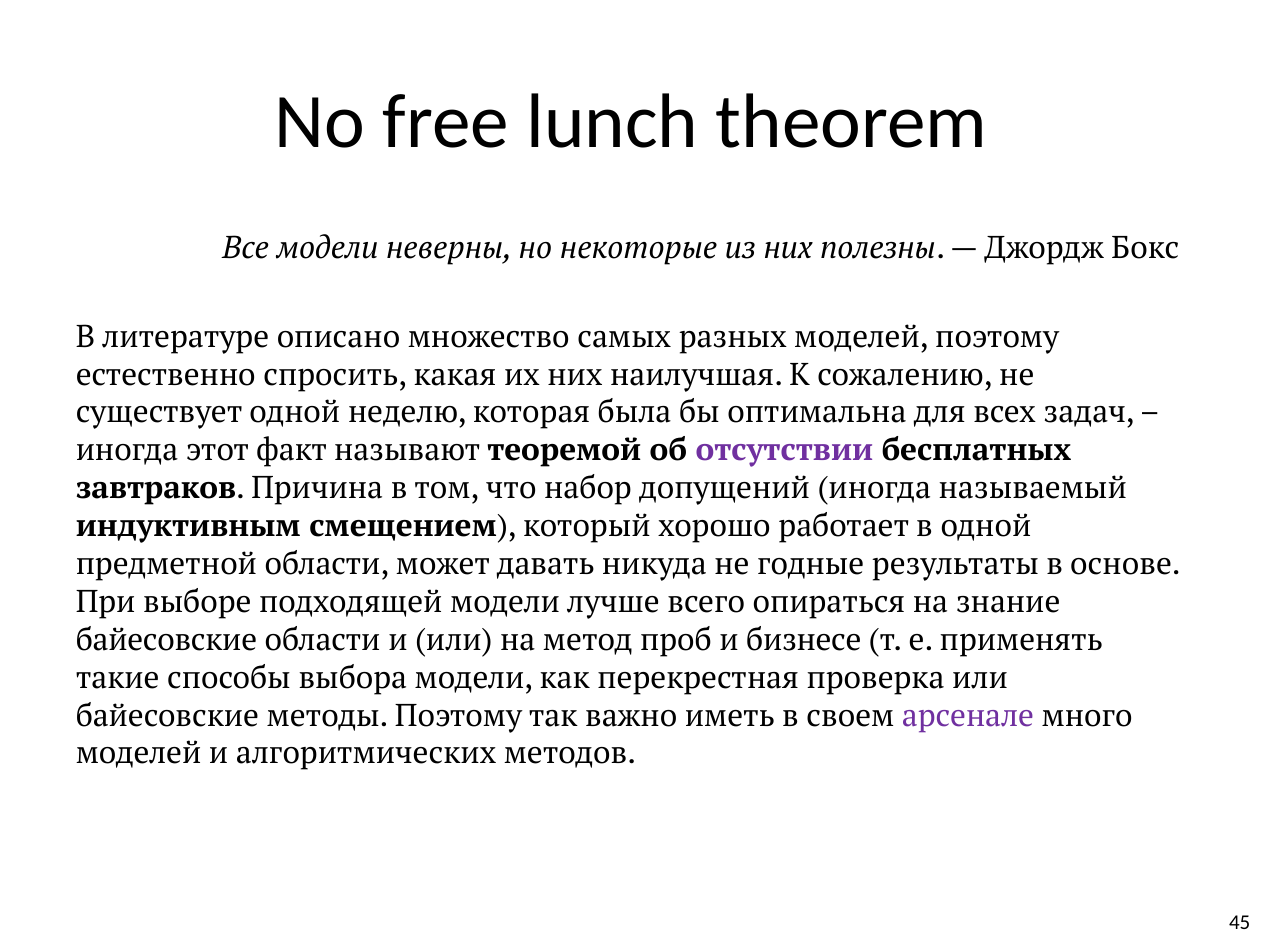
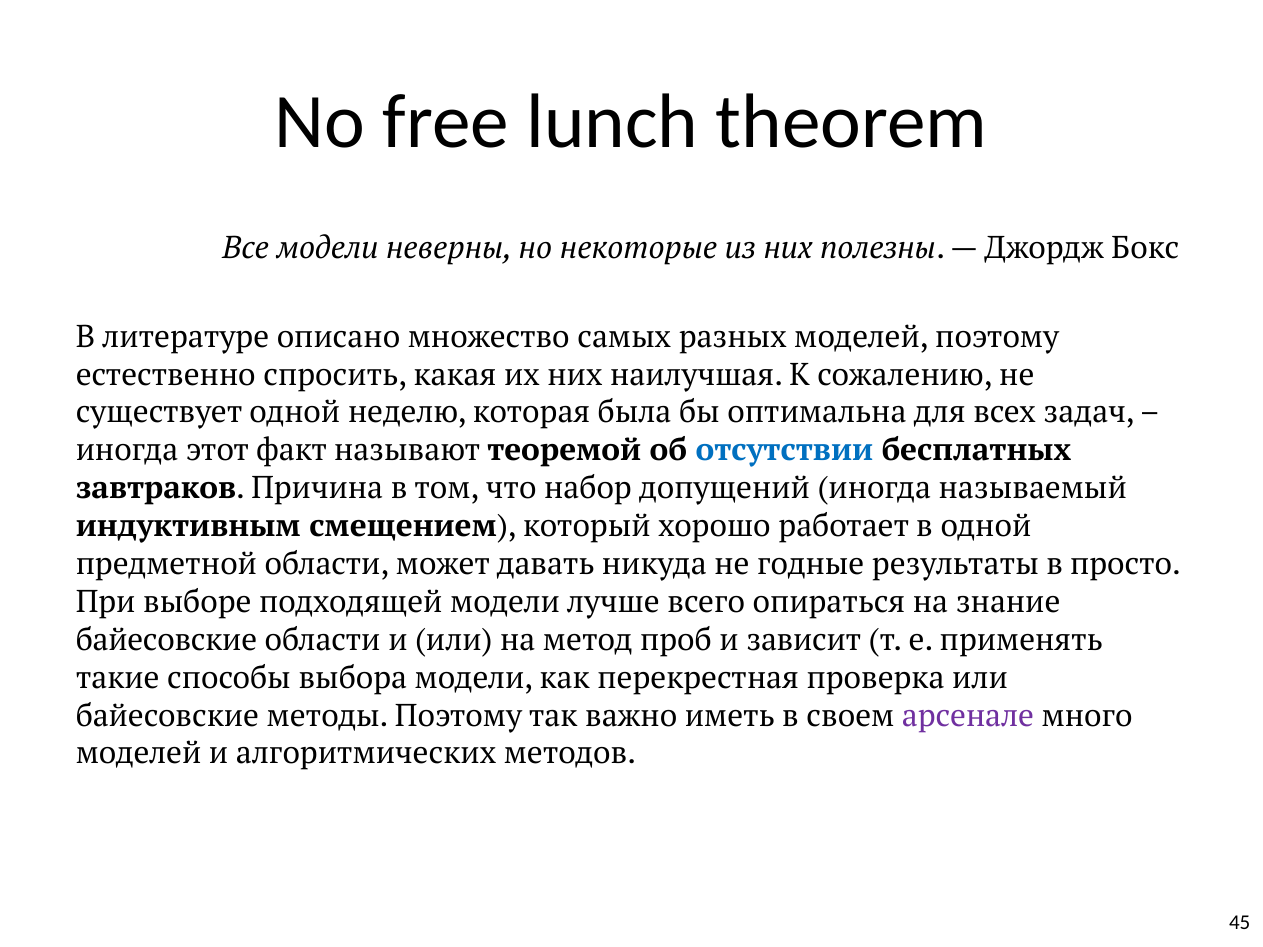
отсутствии colour: purple -> blue (784, 451)
основе: основе -> просто (1126, 564)
бизнесе: бизнесе -> зависит (804, 640)
